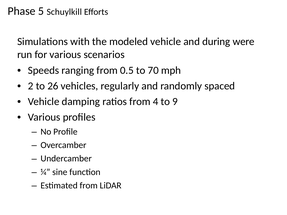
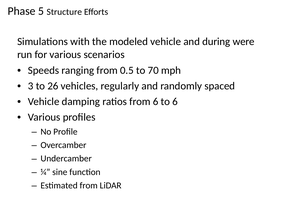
Schuylkill: Schuylkill -> Structure (64, 12)
2: 2 -> 3 (31, 86)
from 4: 4 -> 6 (156, 102)
to 9: 9 -> 6 (175, 102)
